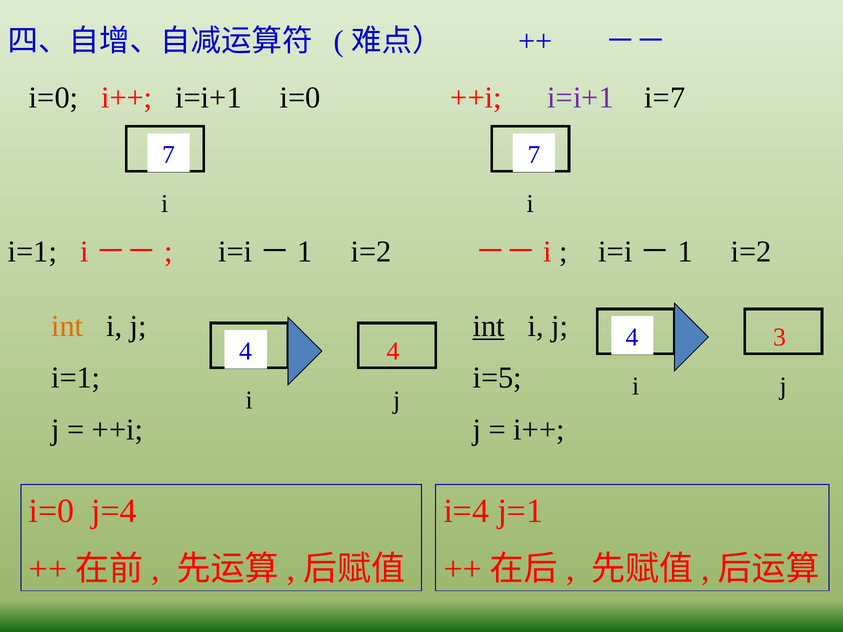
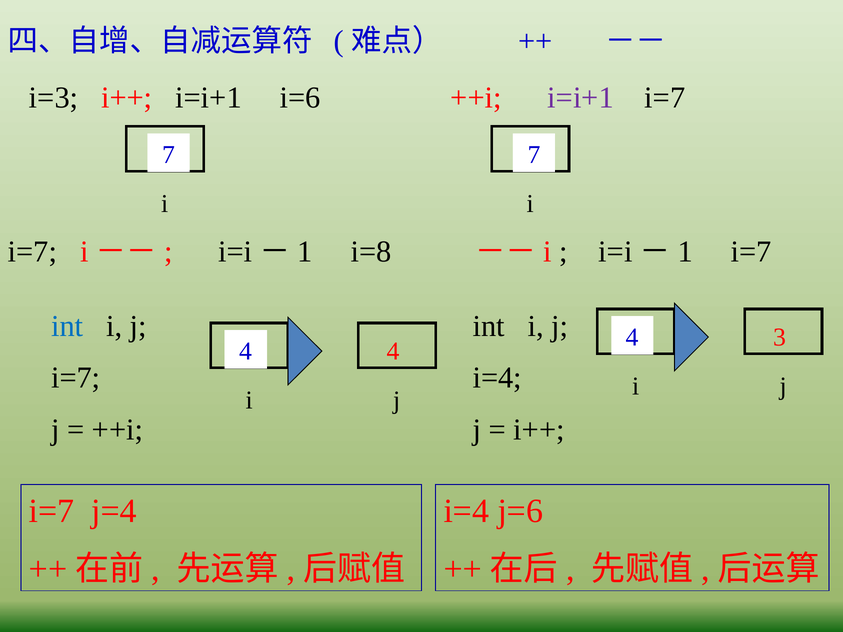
i=0: i=0 -> i=3 (54, 98)
i=i+1 i=0: i=0 -> i=6 (300, 98)
i=1: i=1 -> i=7 (32, 252)
i－－ i=i－1 i=2: i=2 -> i=8 (371, 252)
i=2: i=2 -> i=7 (751, 252)
int colour: orange -> blue (67, 326)
int underline: present -> none (489, 326)
i=1: i=1 -> i=7 (76, 378)
i=5: i=5 -> i=4 (497, 378)
i=0: i=0 -> i=7 (52, 511)
j=1: j=1 -> j=6 (520, 511)
